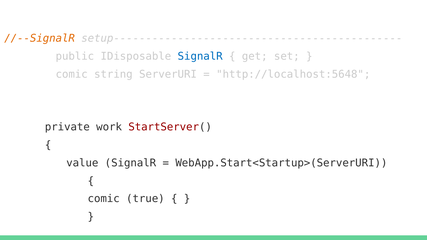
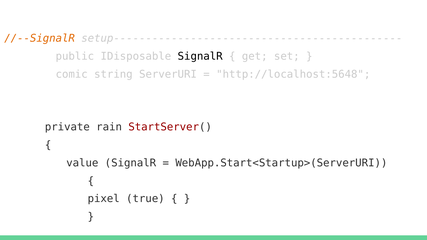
SignalR colour: blue -> black (200, 56)
work: work -> rain (109, 127)
comic: comic -> pixel (104, 199)
